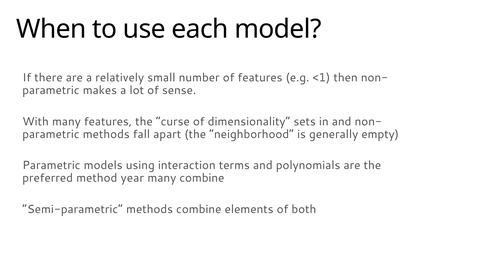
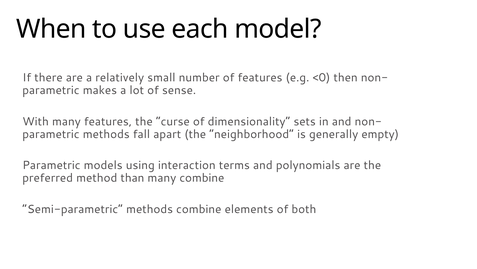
<1: <1 -> <0 (321, 77)
year: year -> than (132, 178)
